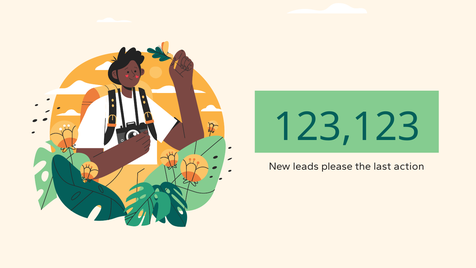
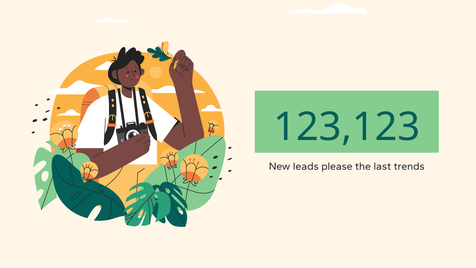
action: action -> trends (409, 166)
